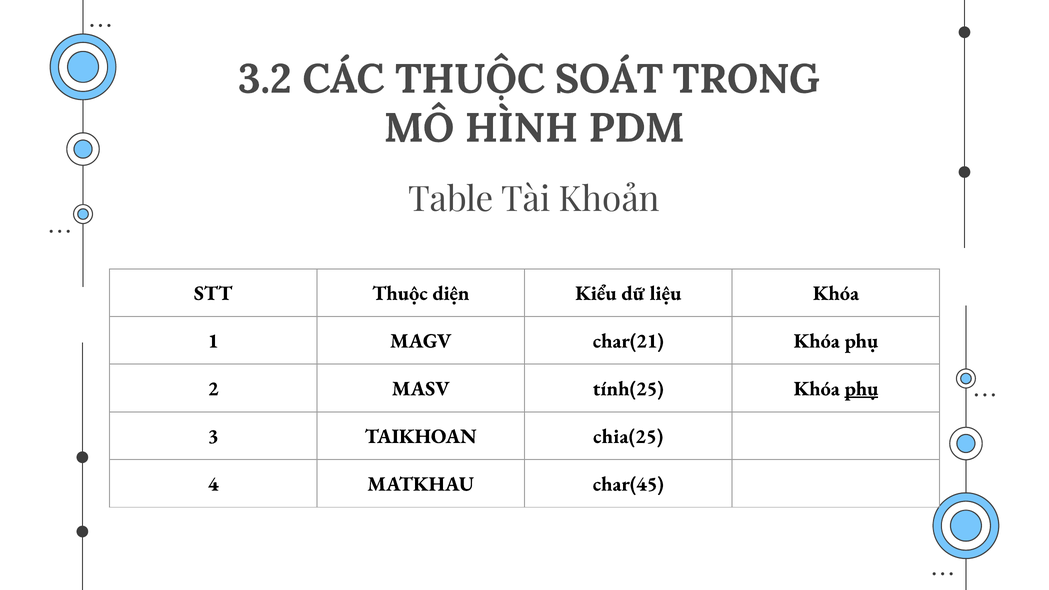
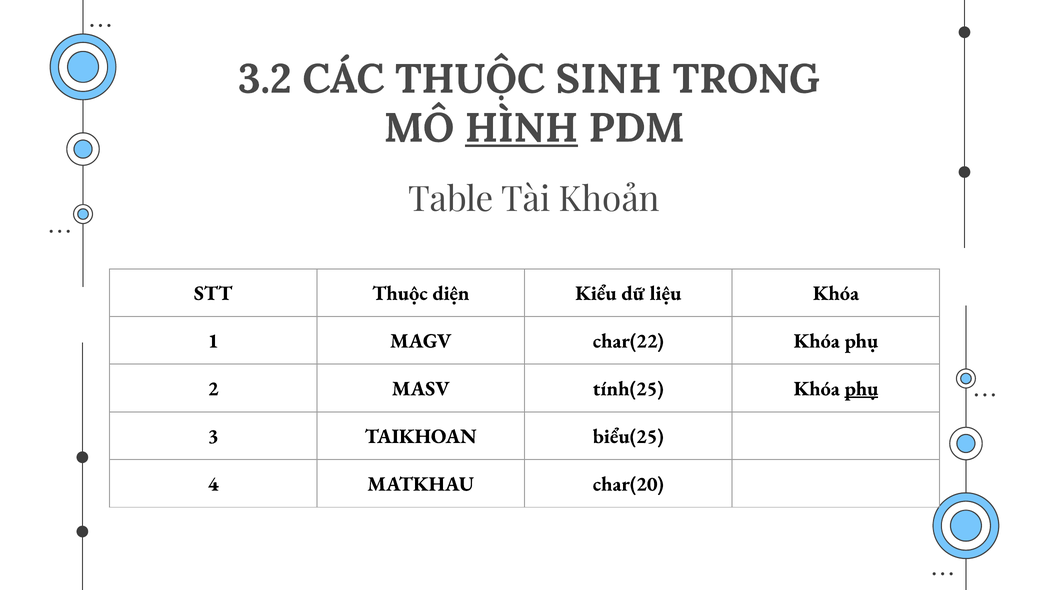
SOÁT: SOÁT -> SINH (609, 79)
HÌNH underline: none -> present (522, 128)
char(21: char(21 -> char(22 (628, 341)
chia(25: chia(25 -> biểu(25 (628, 436)
char(45: char(45 -> char(20 (628, 484)
